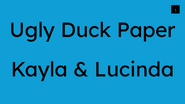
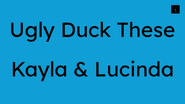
Paper: Paper -> These (146, 30)
